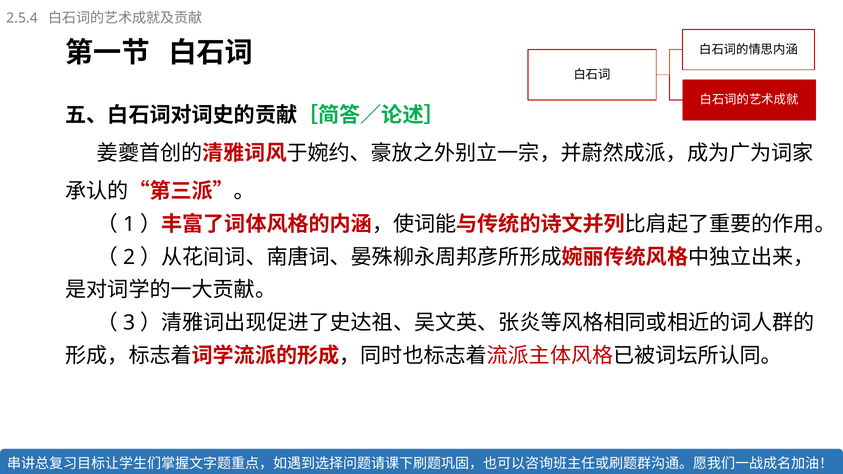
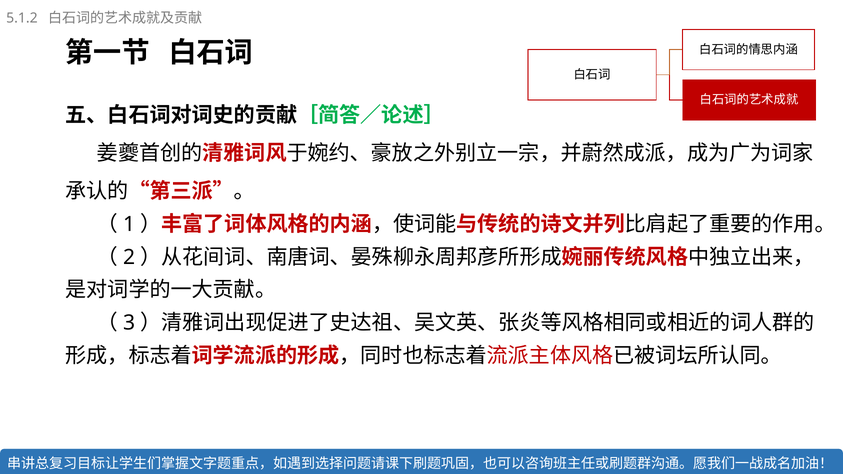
2.5.4: 2.5.4 -> 5.1.2 (22, 18)
